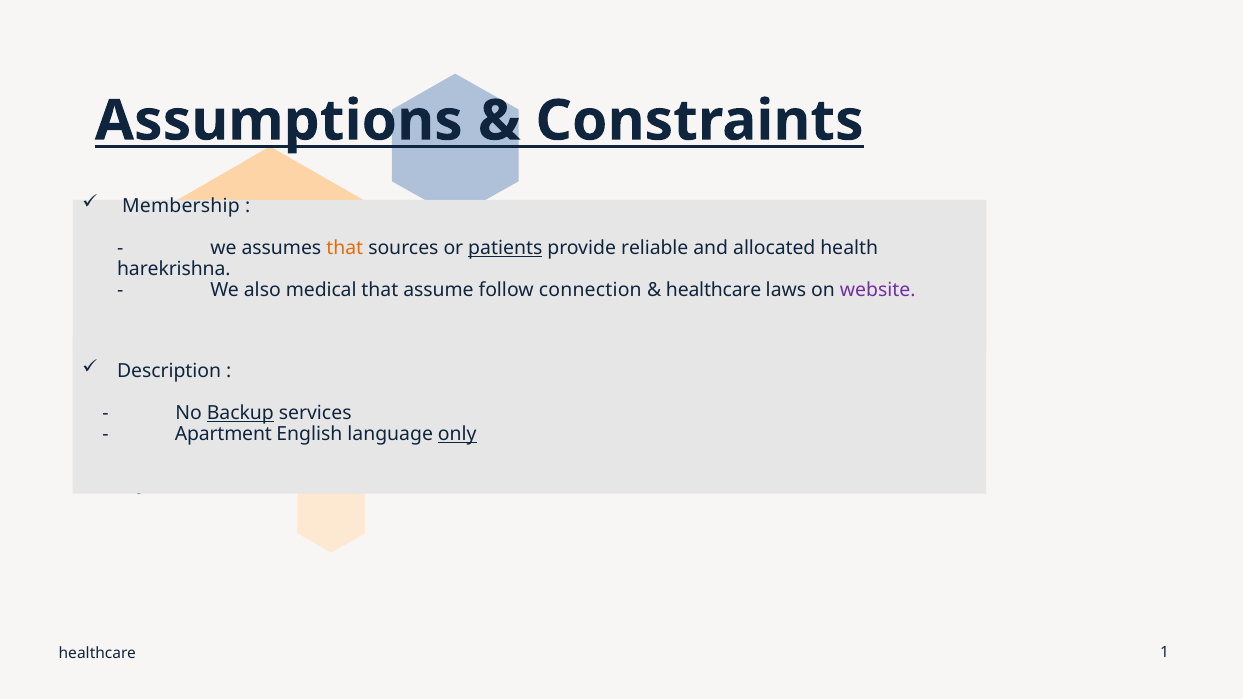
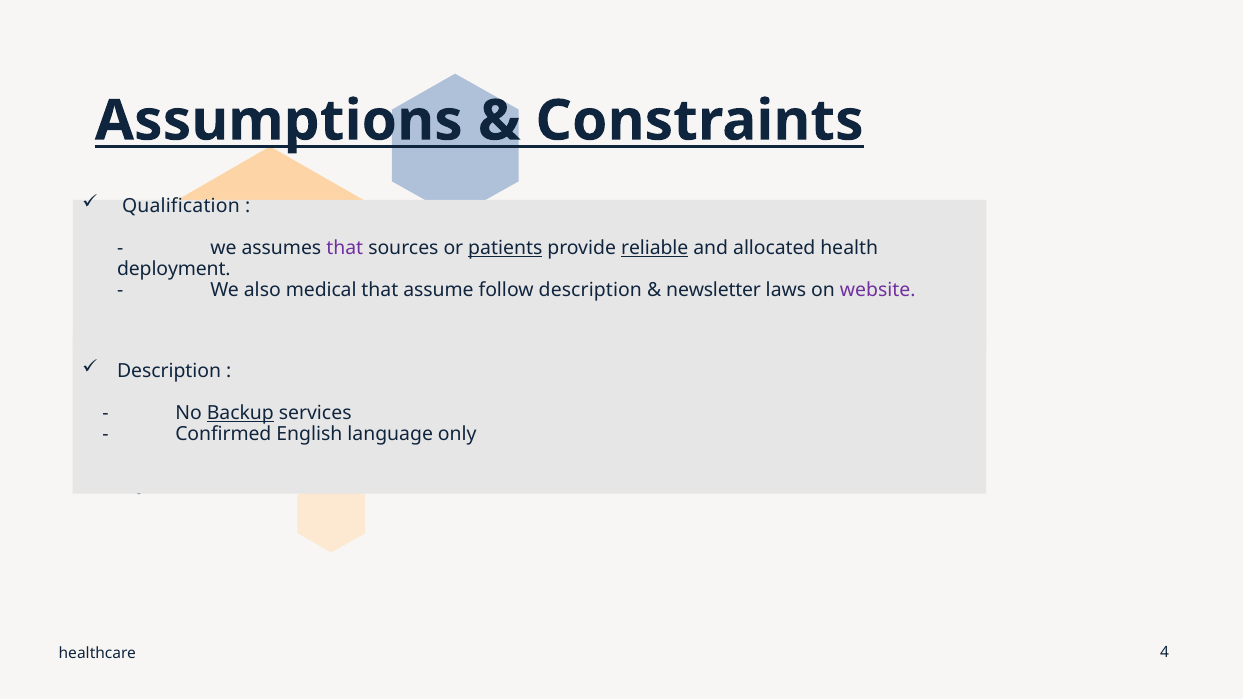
Membership: Membership -> Qualification (181, 206)
that colour: orange -> purple (345, 248)
reliable underline: none -> present (655, 248)
harekrishna: harekrishna -> deployment (174, 269)
follow connection: connection -> description (590, 290)
healthcare: healthcare -> newsletter (714, 290)
Apartment: Apartment -> Confirmed (223, 434)
only underline: present -> none (457, 434)
1: 1 -> 4 (1165, 652)
